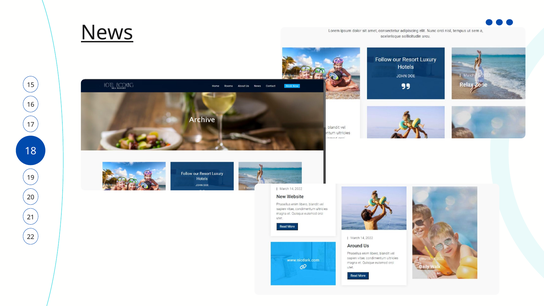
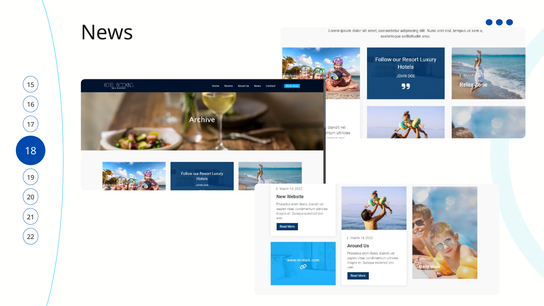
News underline: present -> none (107, 33)
